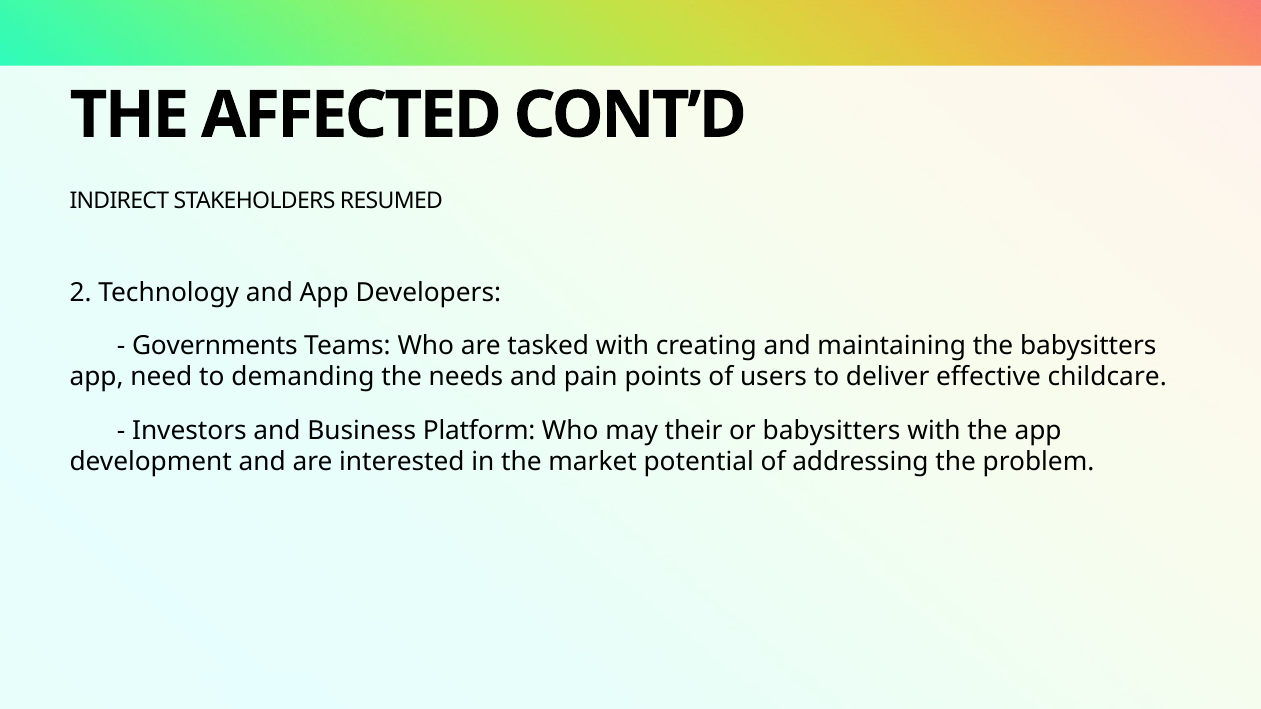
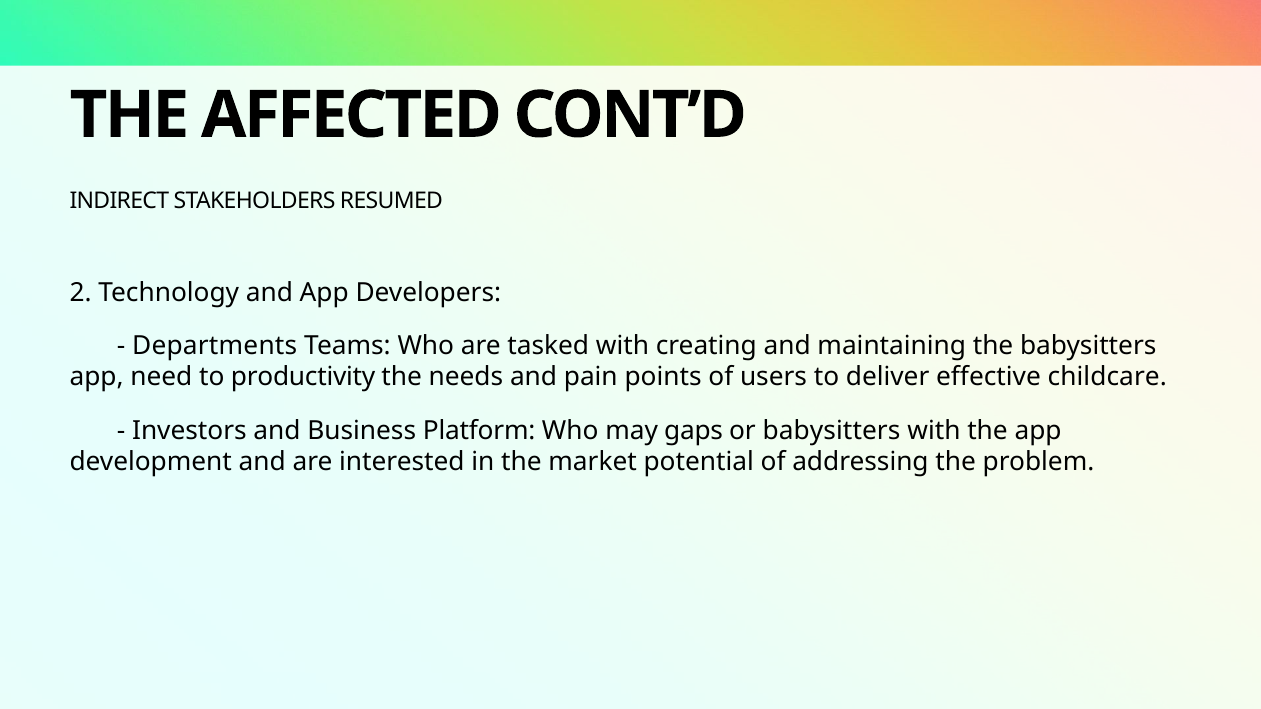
Governments: Governments -> Departments (215, 346)
demanding: demanding -> productivity (303, 377)
their: their -> gaps (694, 431)
